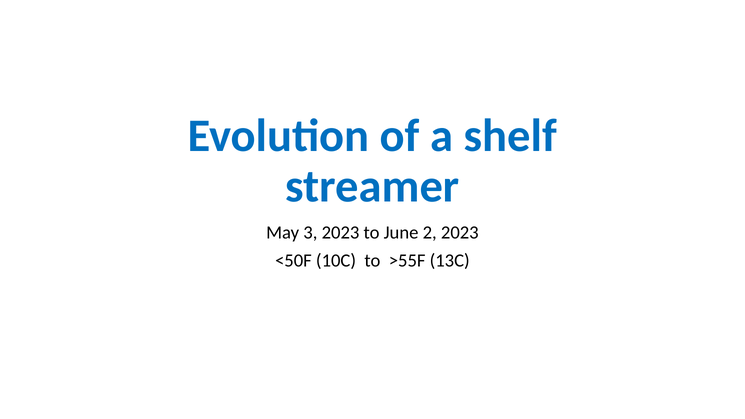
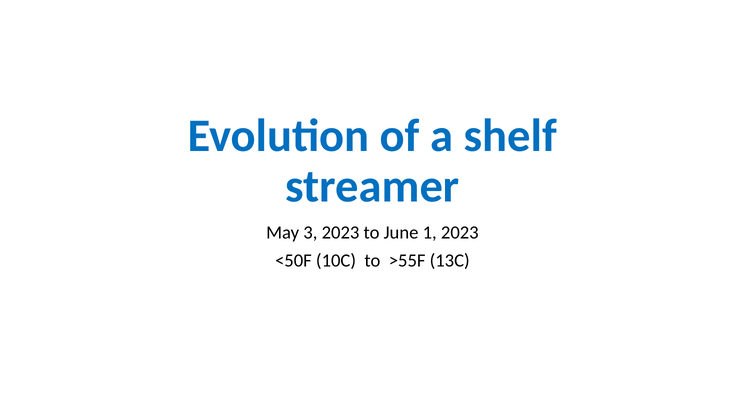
2: 2 -> 1 (430, 233)
